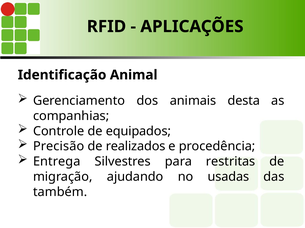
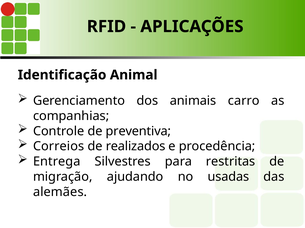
desta: desta -> carro (244, 101)
equipados: equipados -> preventiva (138, 132)
Precisão: Precisão -> Correios (59, 147)
também: também -> alemães (60, 193)
